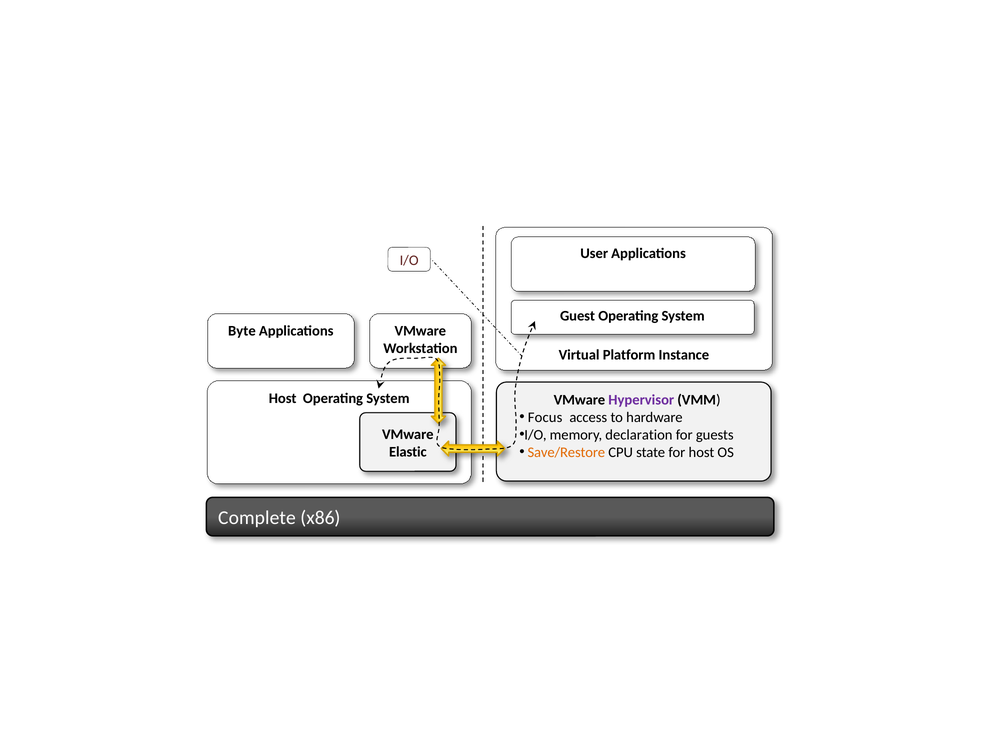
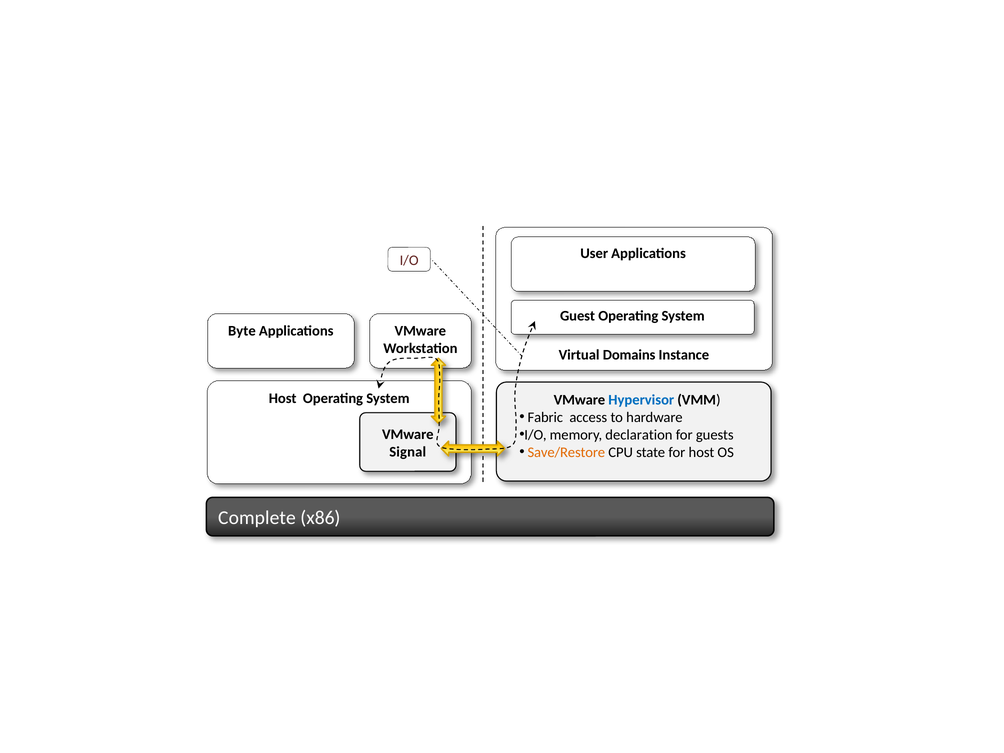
Platform: Platform -> Domains (629, 355)
Hypervisor colour: purple -> blue (641, 400)
Focus: Focus -> Fabric (545, 417)
Elastic: Elastic -> Signal (408, 452)
